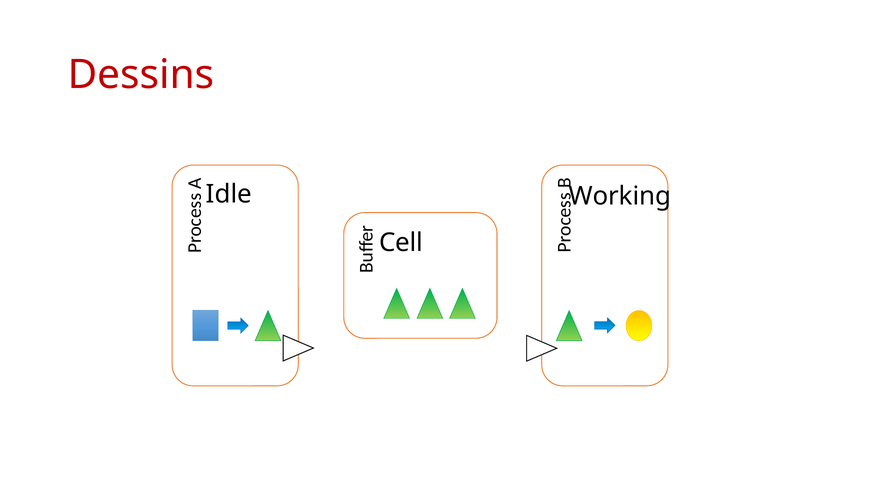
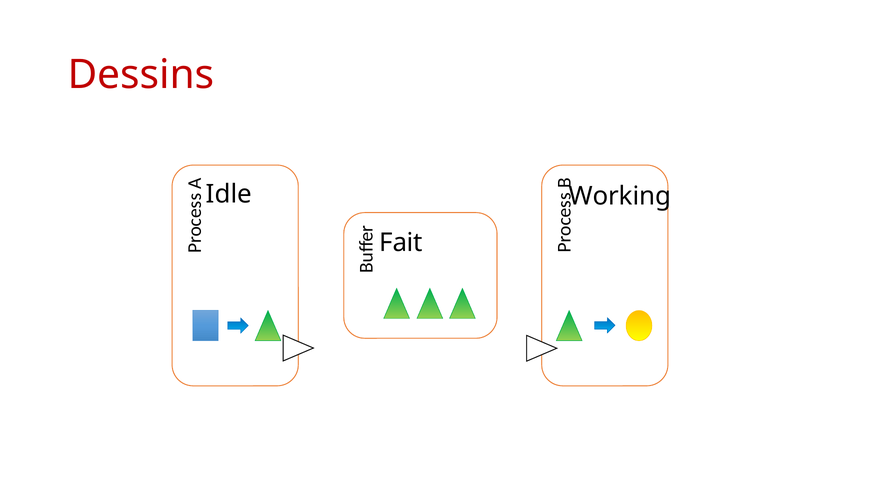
Cell: Cell -> Fait (401, 243)
